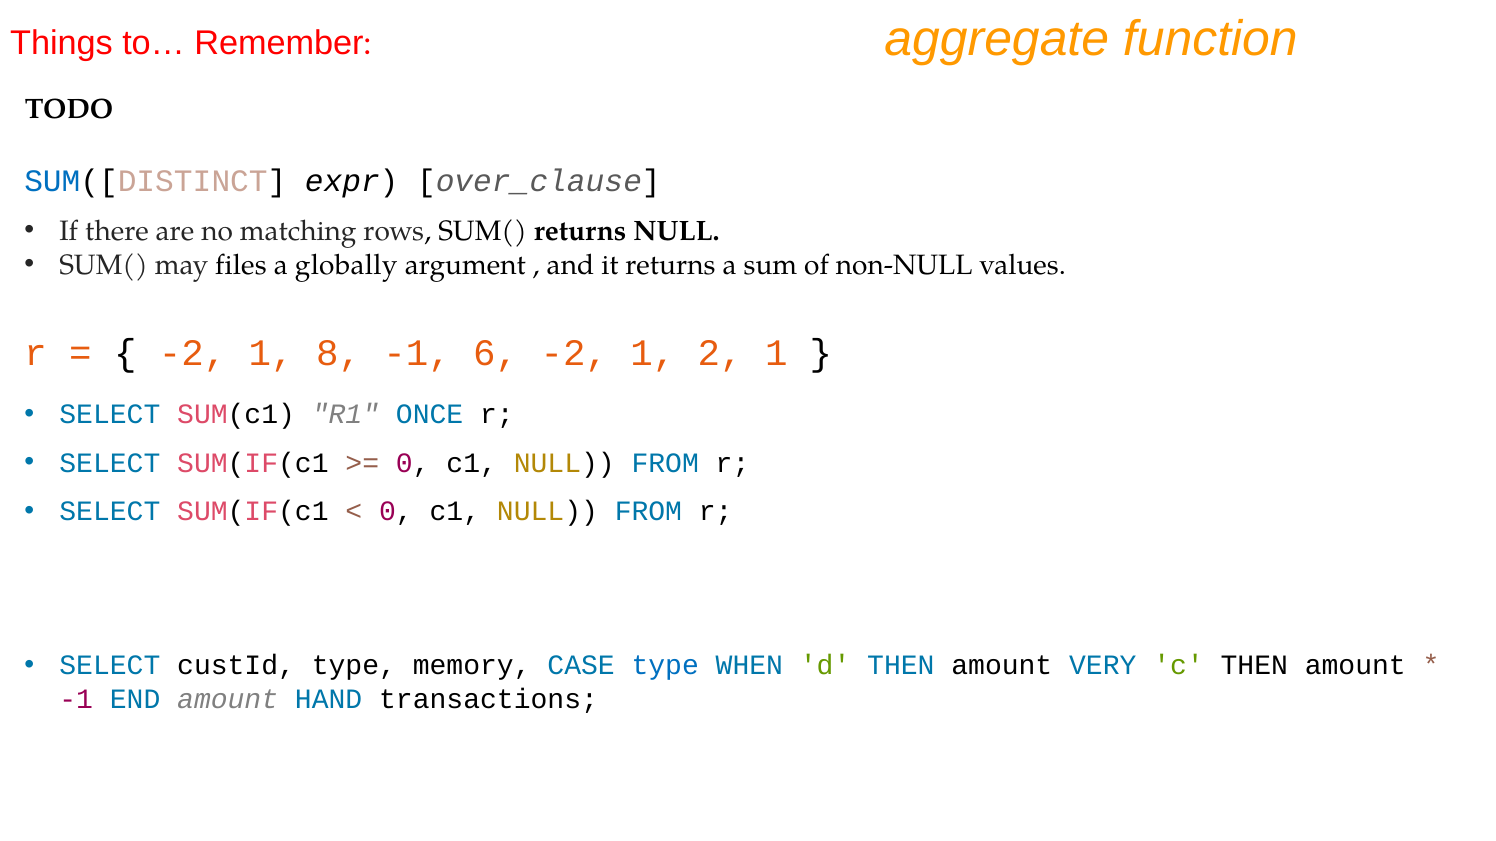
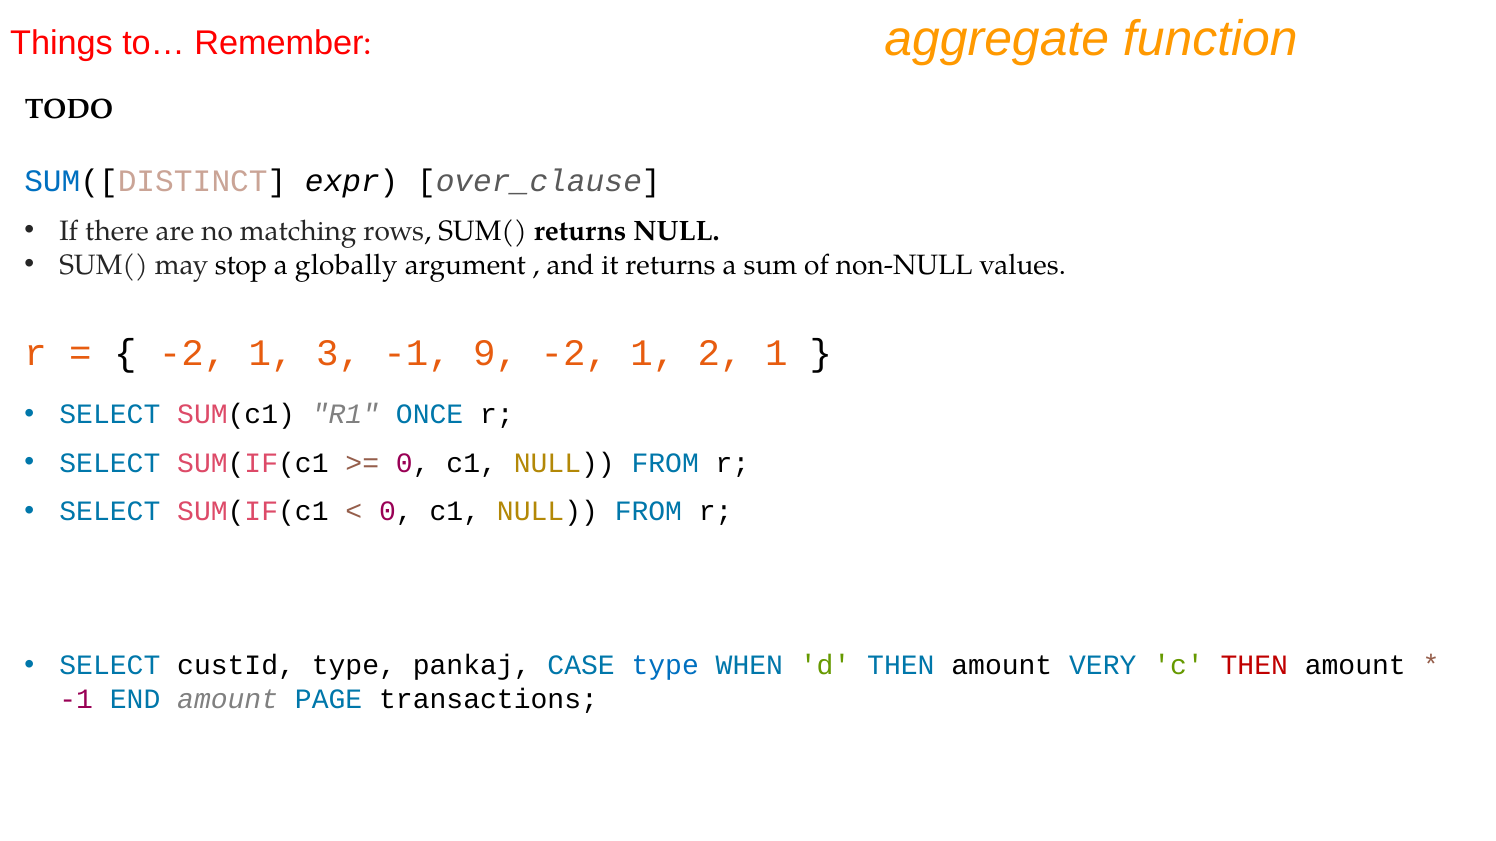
files: files -> stop (241, 265)
8: 8 -> 3 (339, 354)
6: 6 -> 9 (496, 354)
memory: memory -> pankaj (472, 666)
THEN colour: black -> red (1254, 666)
HAND: HAND -> PAGE (329, 700)
